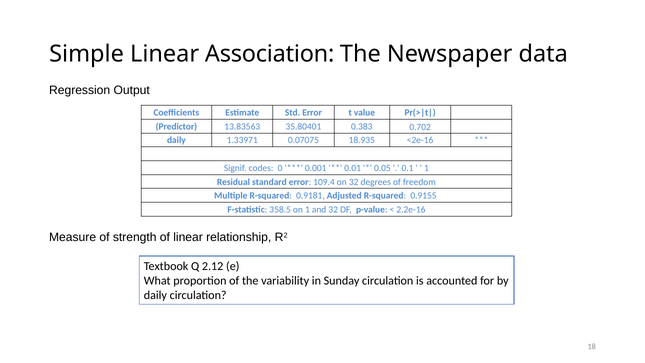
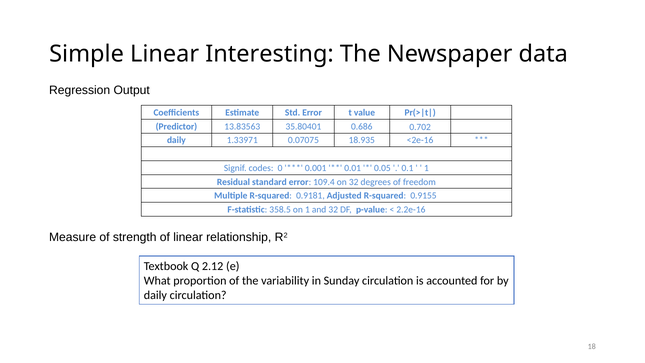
Association: Association -> Interesting (270, 54)
0.383: 0.383 -> 0.686 (362, 126)
